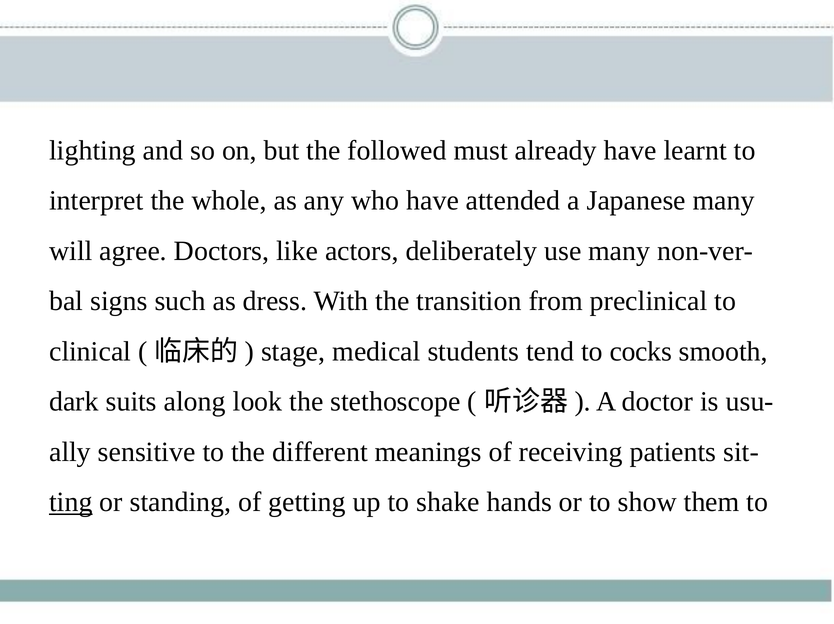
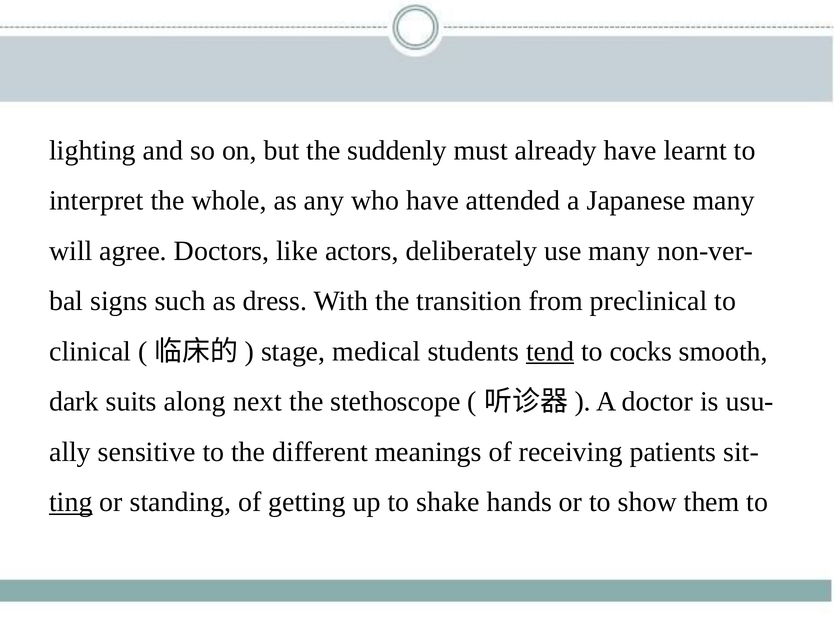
followed: followed -> suddenly (397, 150)
tend underline: none -> present (550, 351)
look: look -> next (257, 402)
